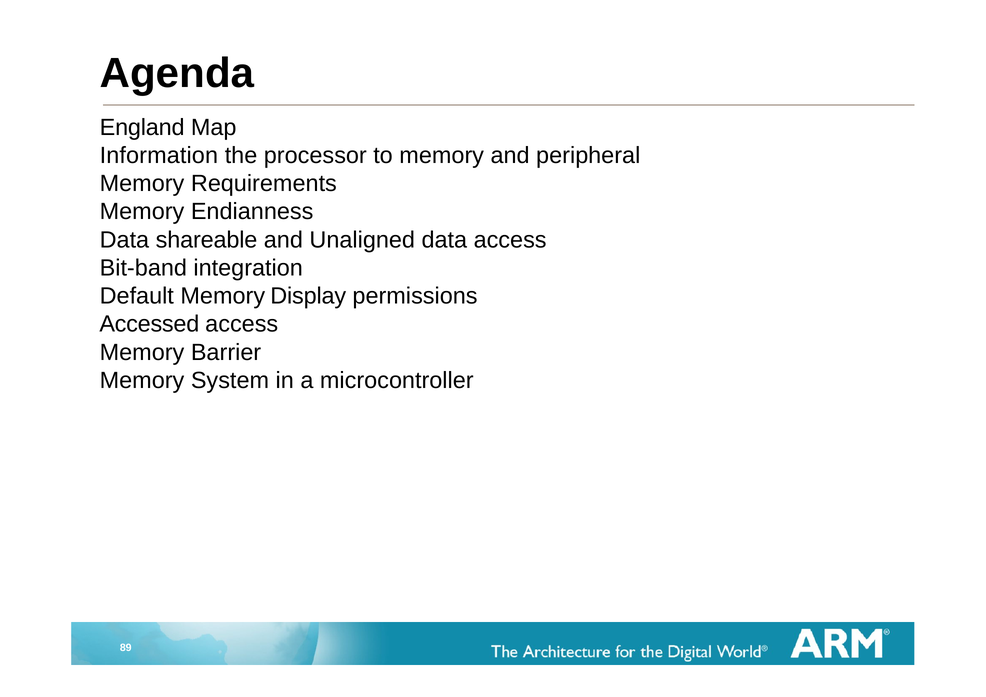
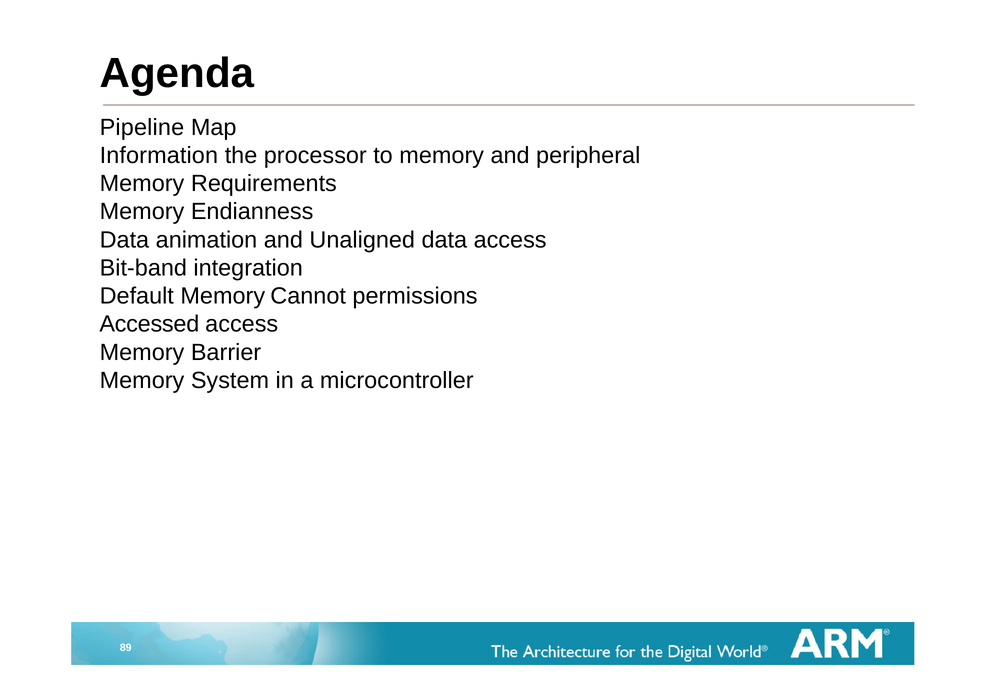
England: England -> Pipeline (142, 127)
shareable: shareable -> animation (206, 240)
Display: Display -> Cannot (308, 296)
